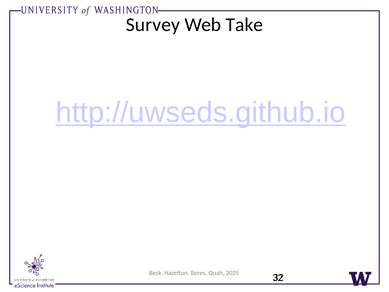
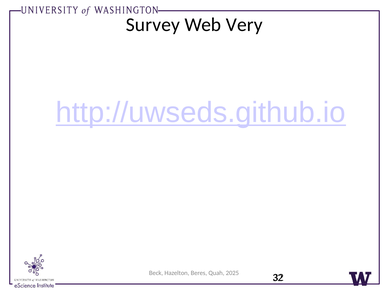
Take: Take -> Very (244, 25)
